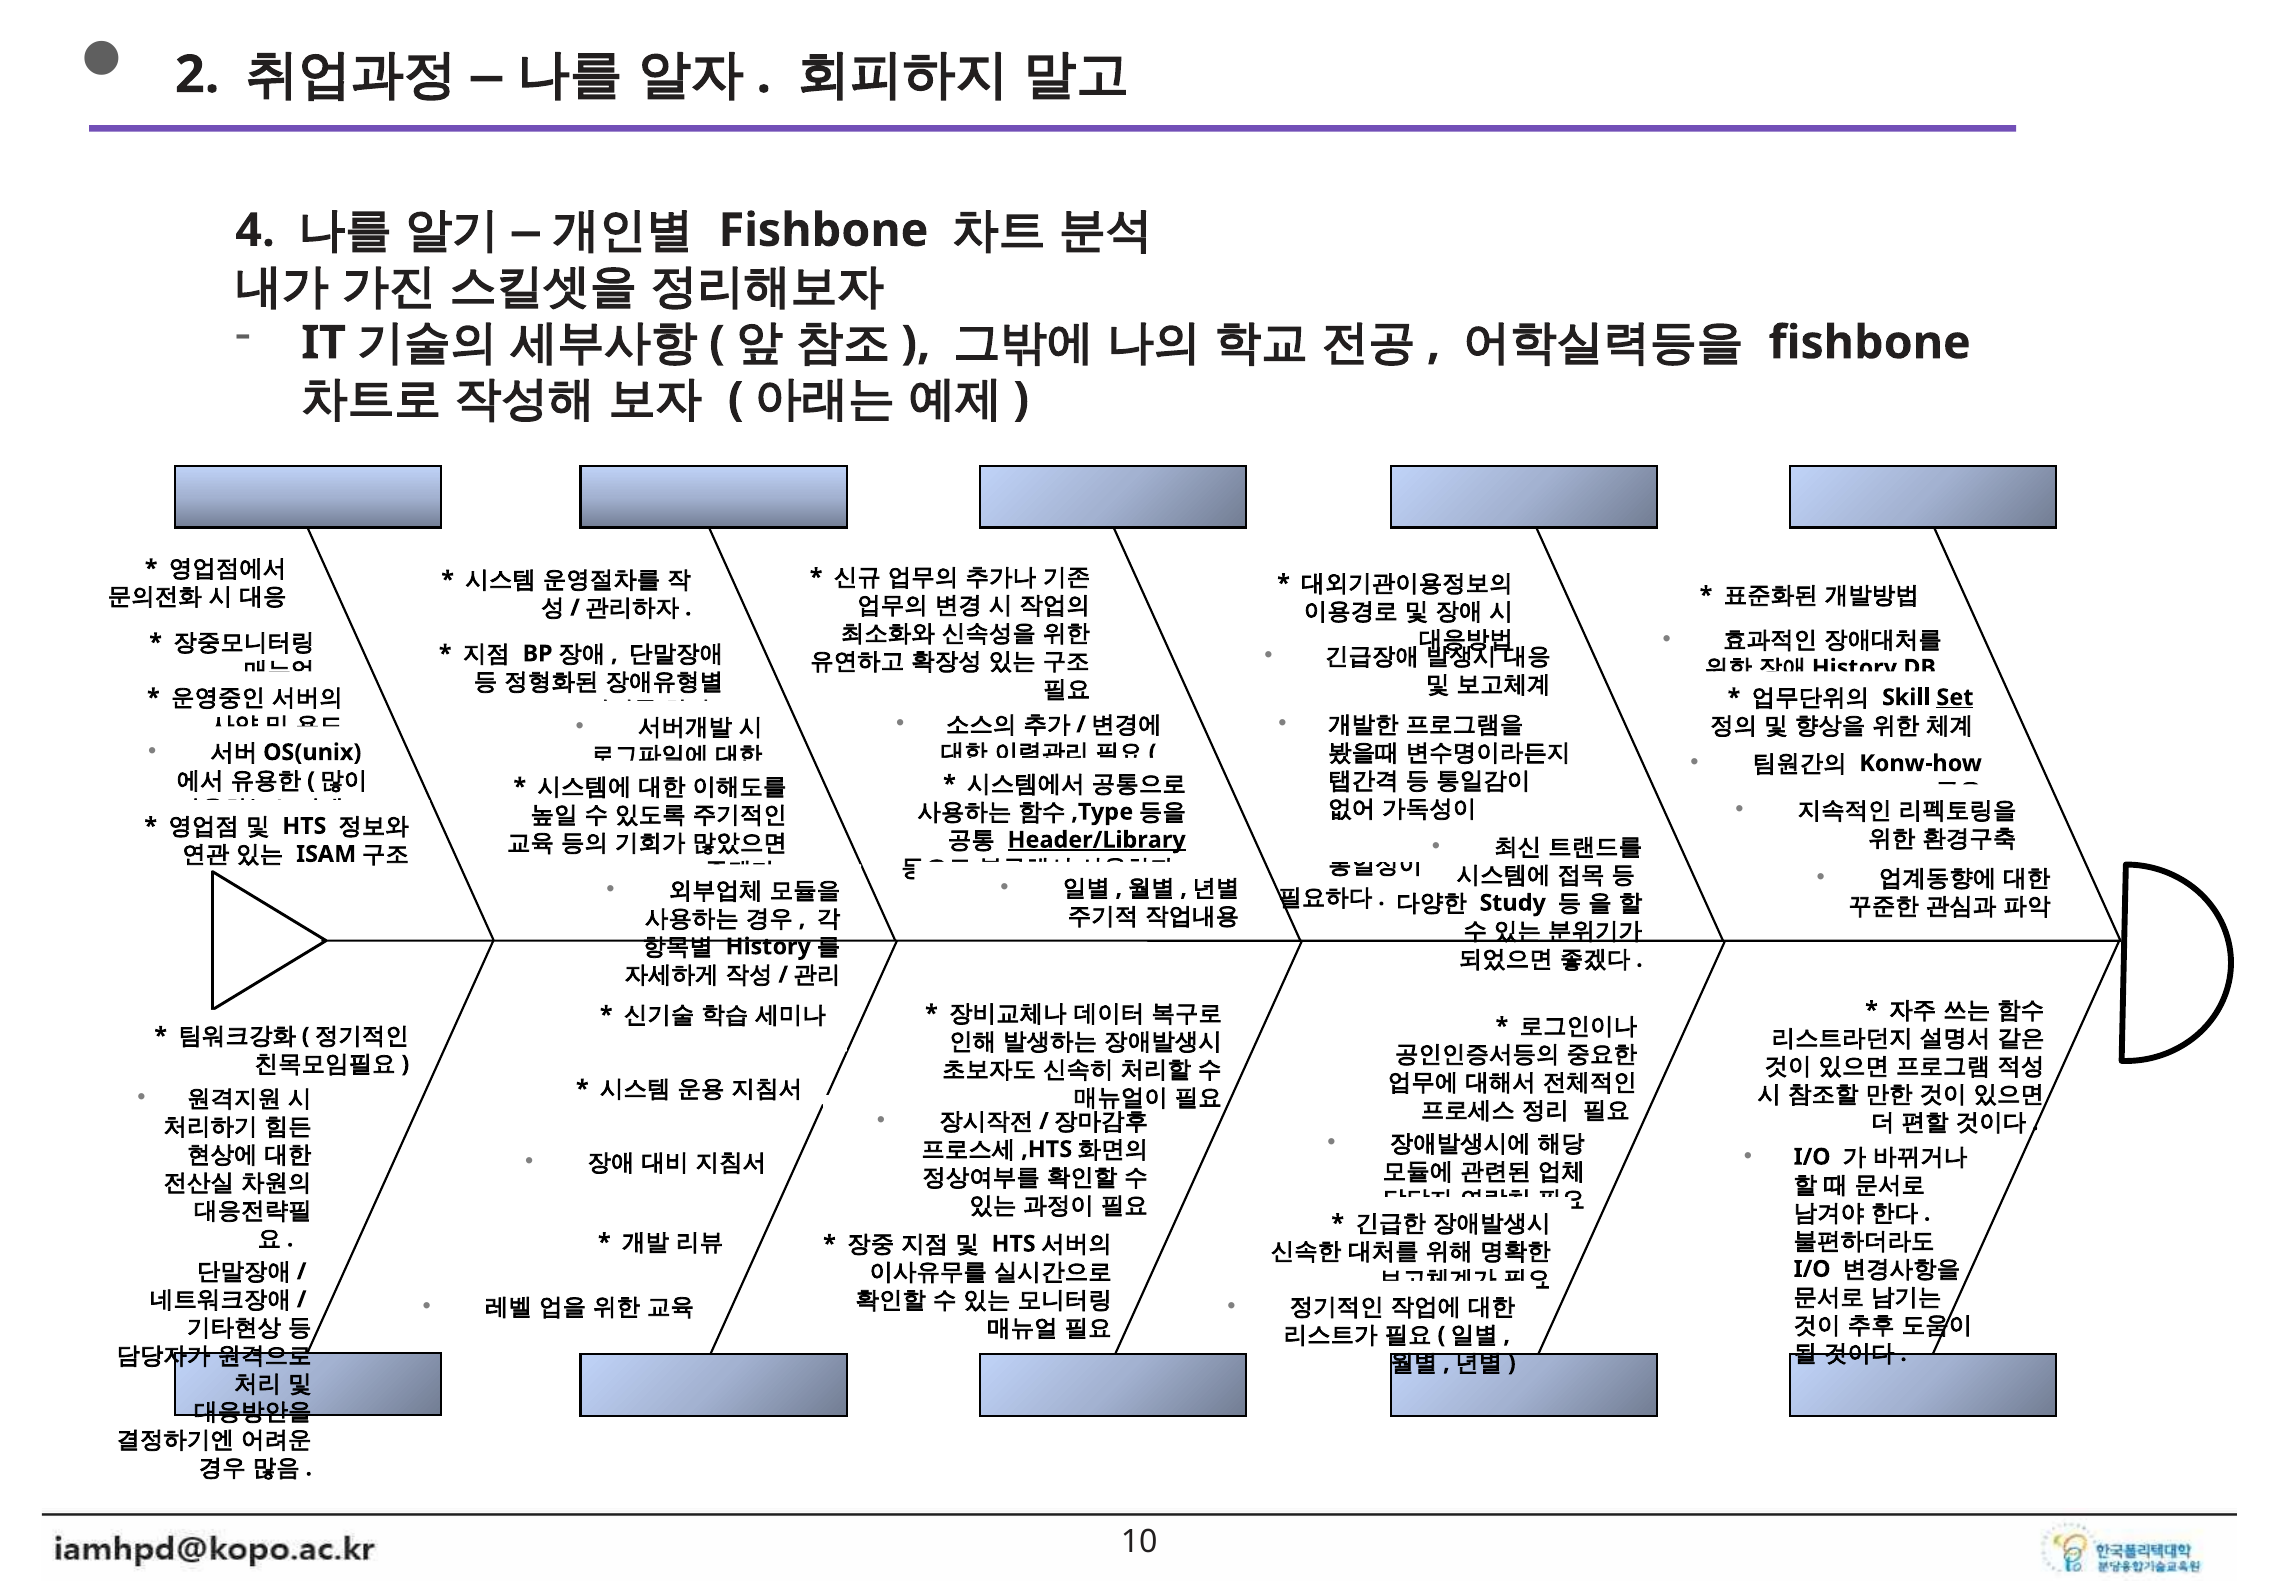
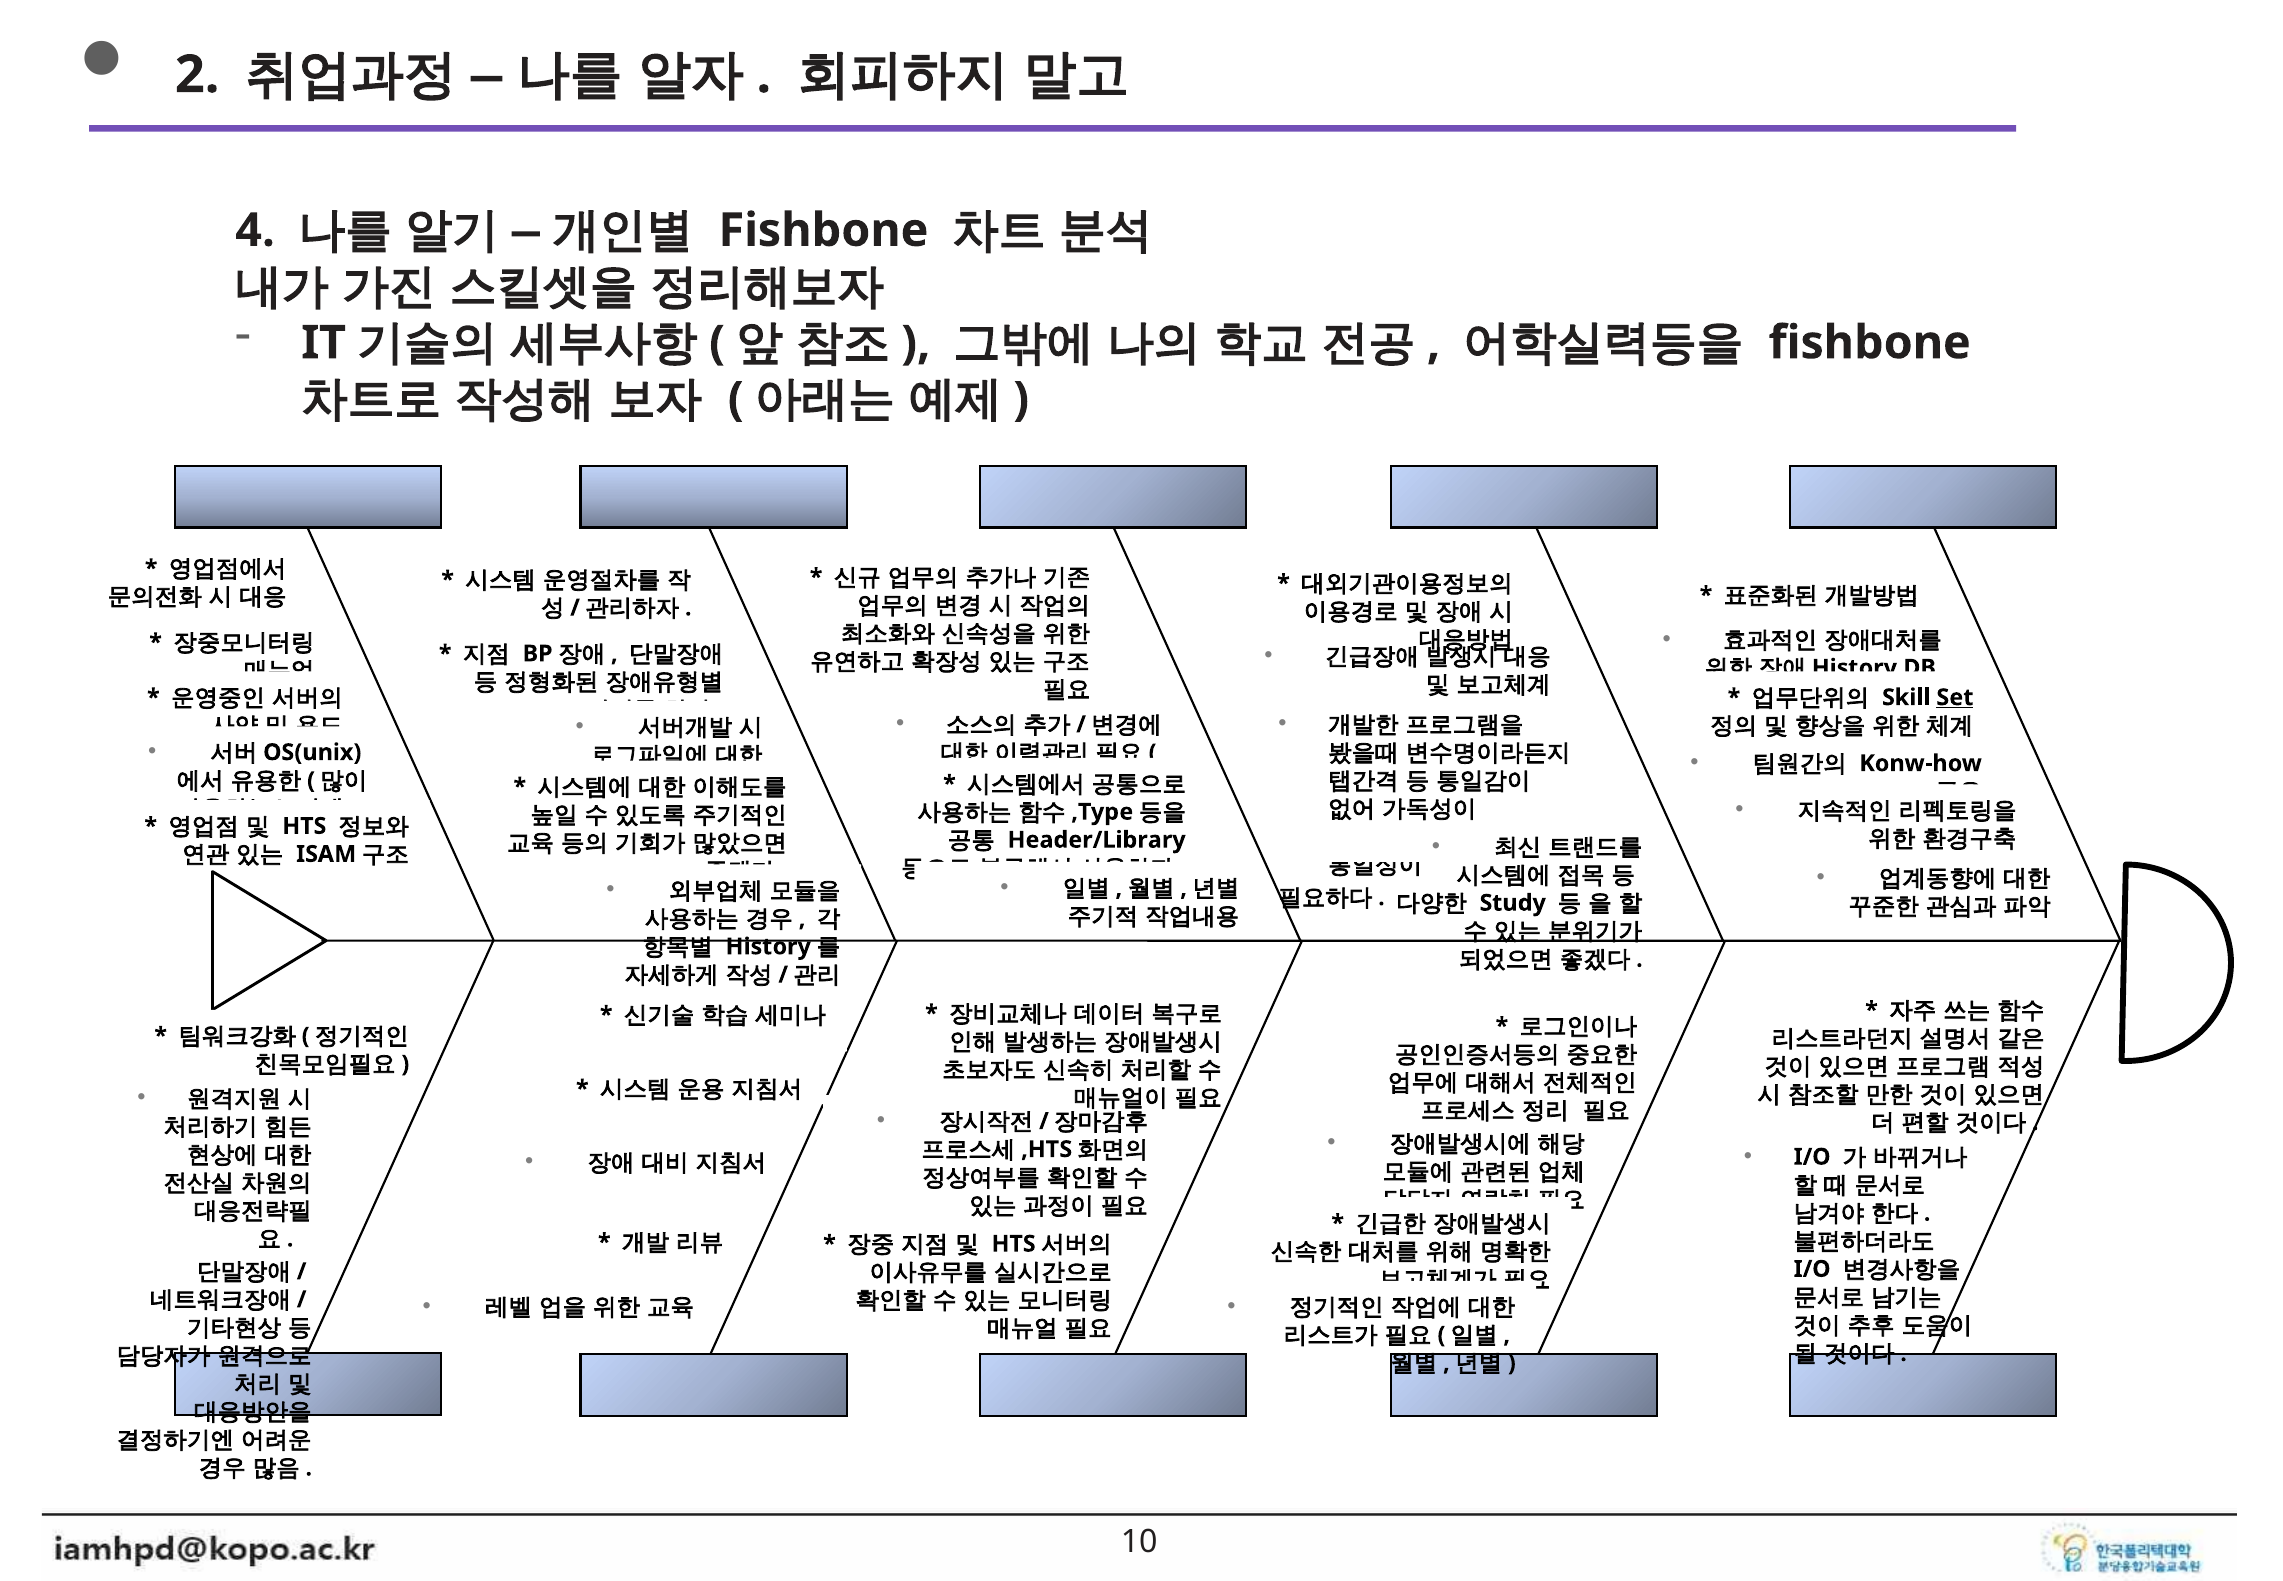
Header/Library underline: present -> none (1097, 840)
